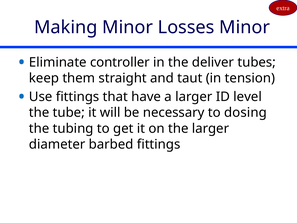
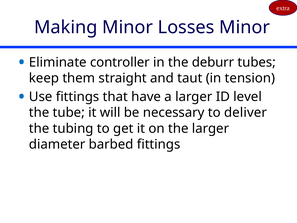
deliver: deliver -> deburr (213, 62)
dosing: dosing -> deliver (246, 112)
